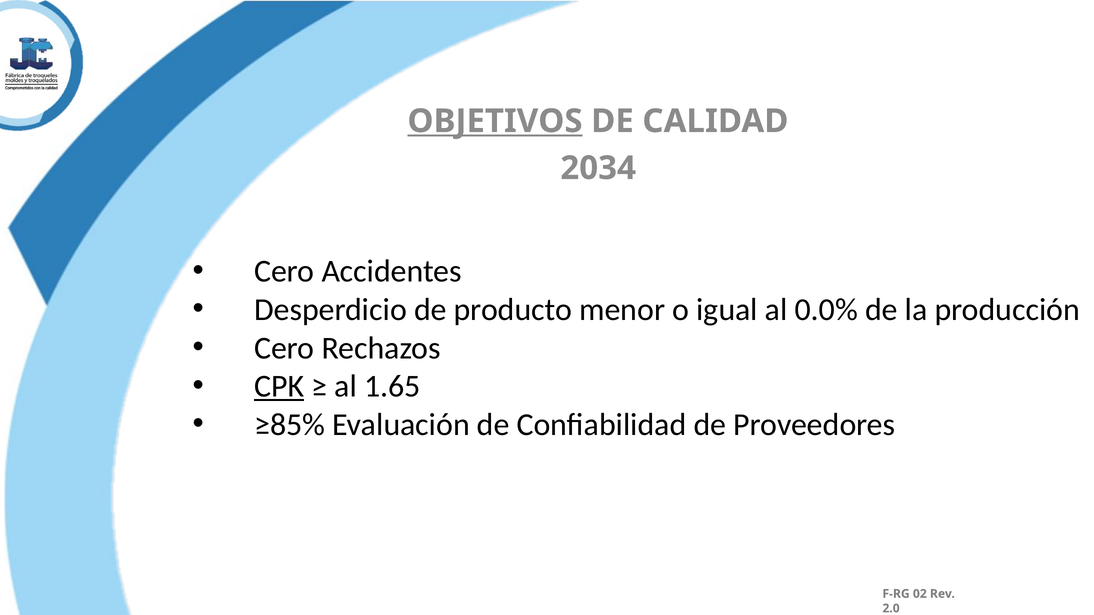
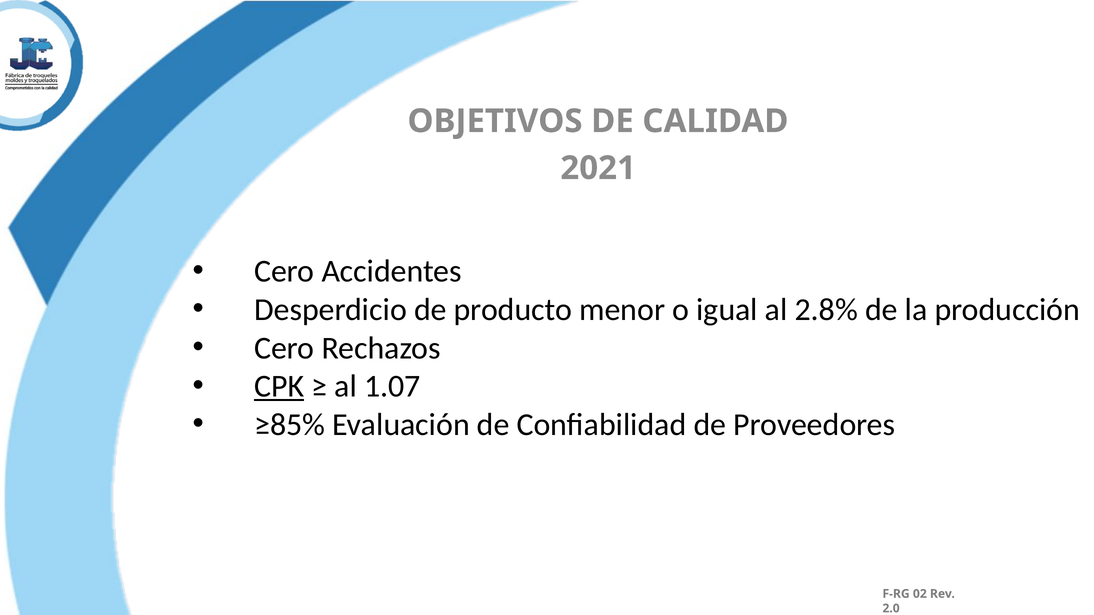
OBJETIVOS underline: present -> none (495, 121)
2034: 2034 -> 2021 (598, 168)
0.0%: 0.0% -> 2.8% (826, 310)
1.65: 1.65 -> 1.07 (392, 387)
